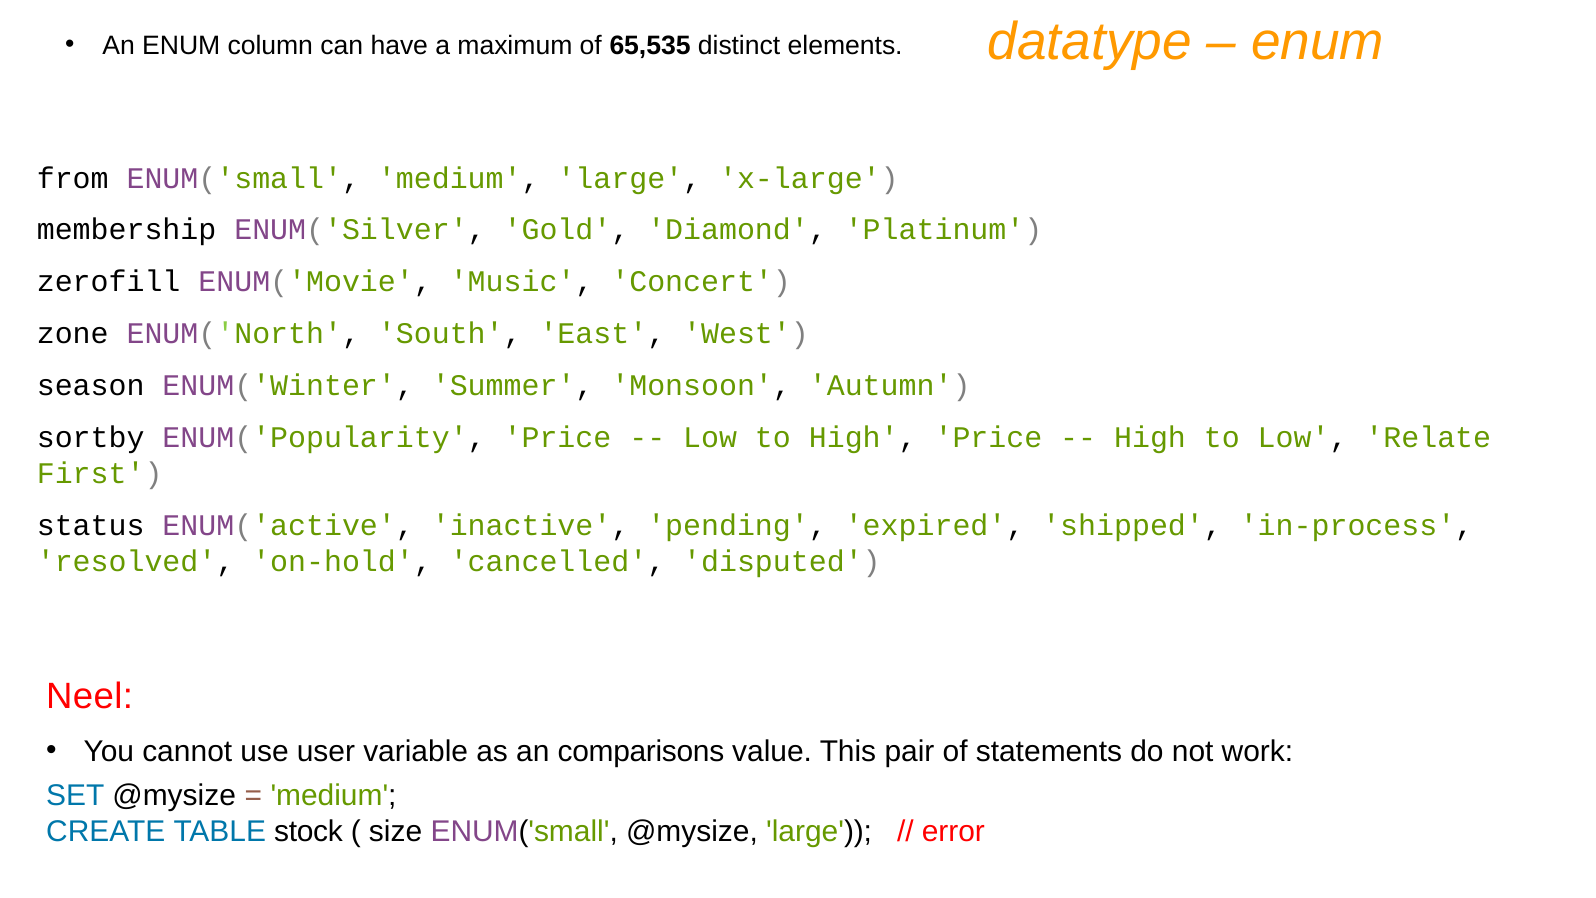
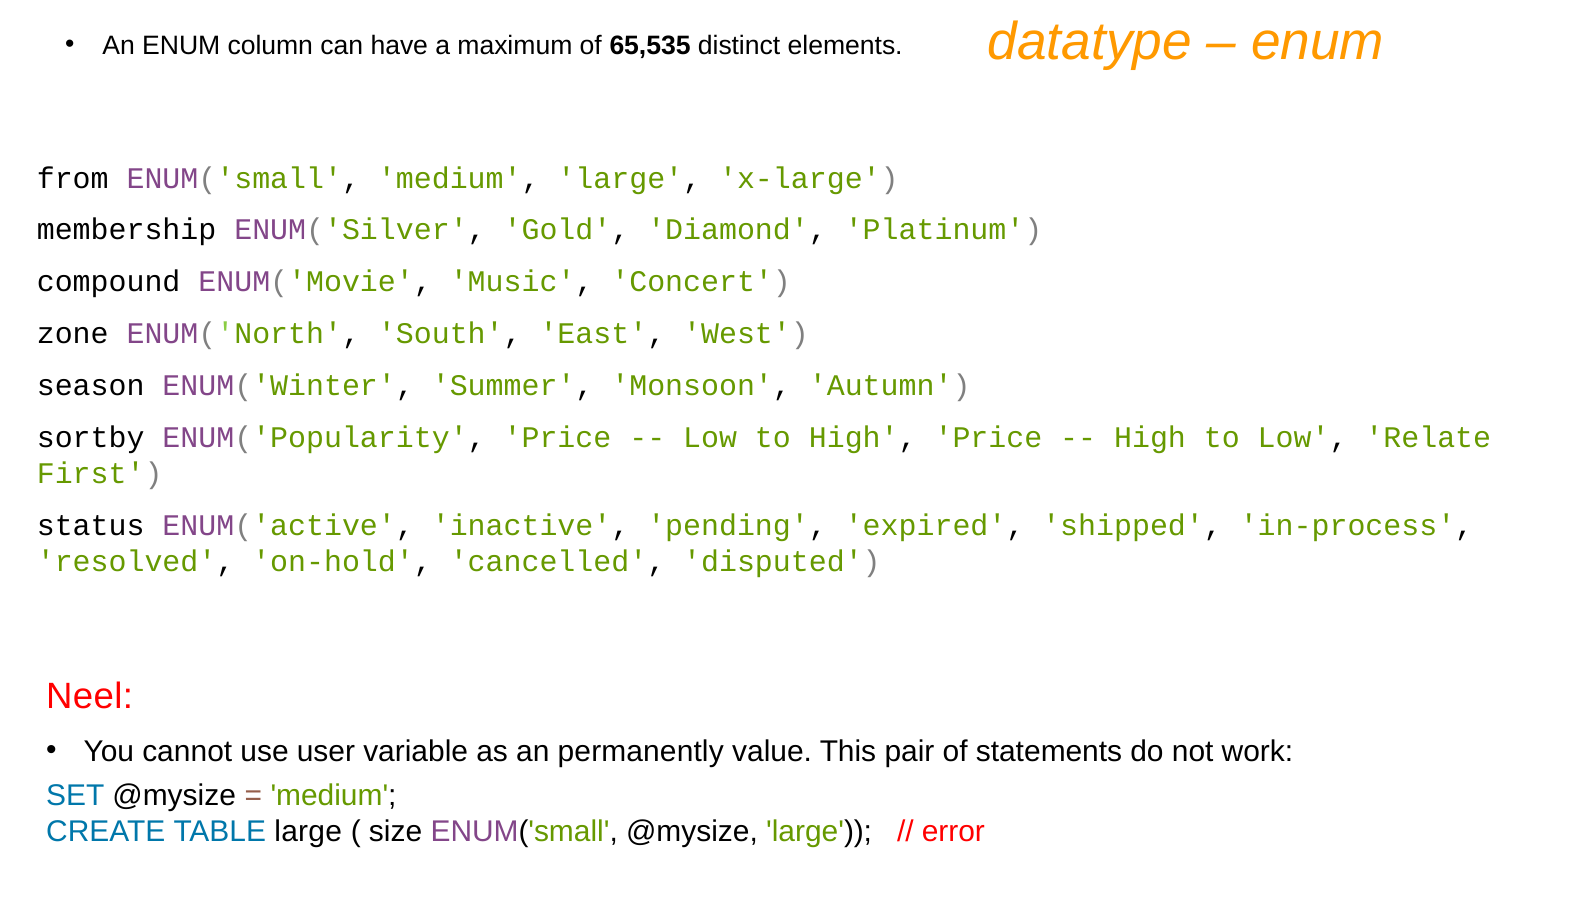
zerofill: zerofill -> compound (109, 282)
comparisons: comparisons -> permanently (641, 751)
TABLE stock: stock -> large (308, 831)
